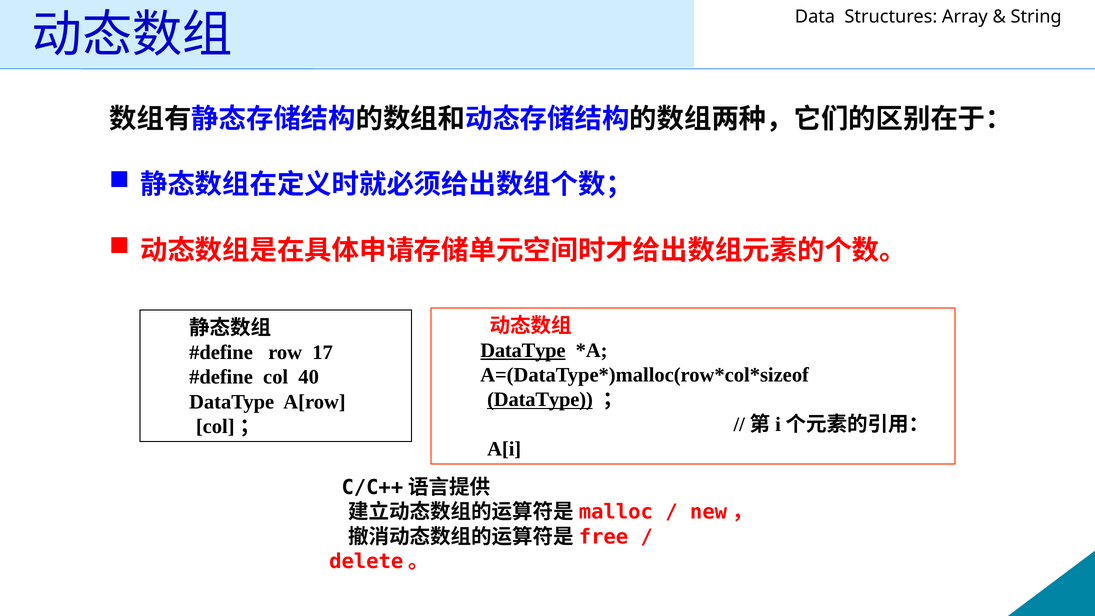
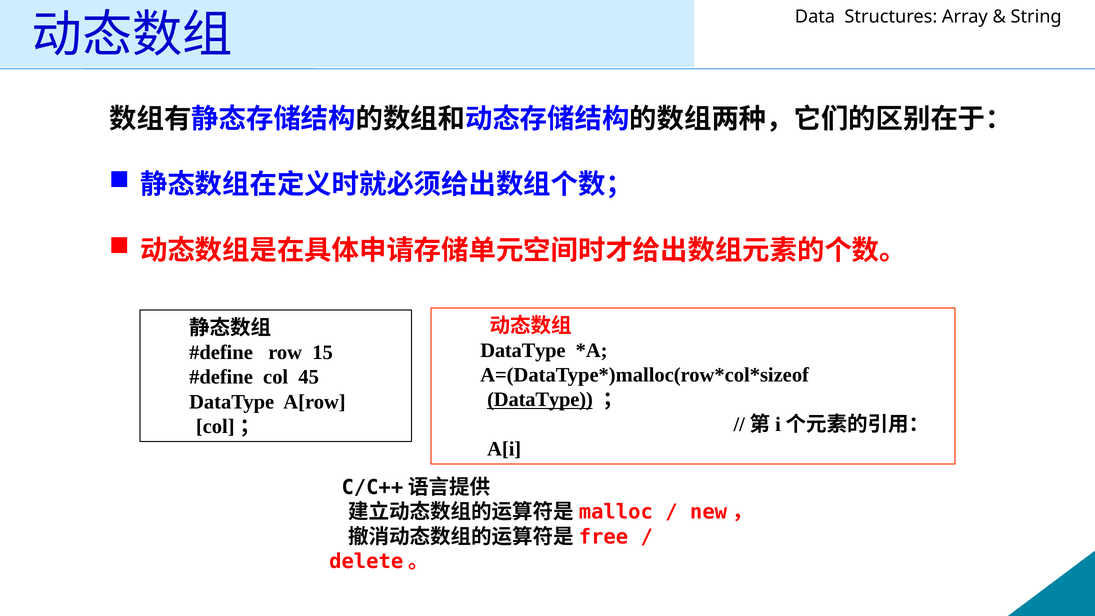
DataType underline: present -> none (523, 350)
17: 17 -> 15 (323, 353)
40: 40 -> 45 (309, 377)
